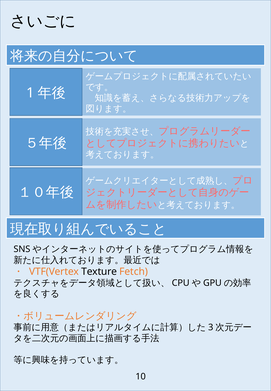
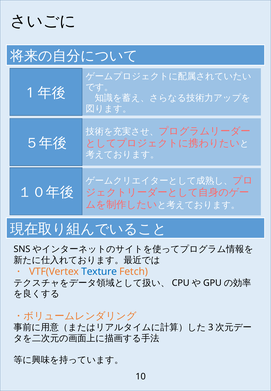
Texture colour: black -> blue (99, 272)
